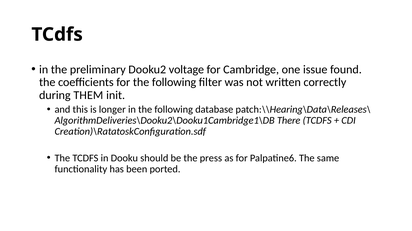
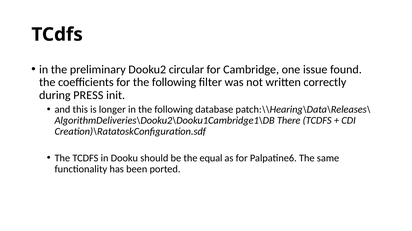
voltage: voltage -> circular (186, 70)
THEM: THEM -> PRESS (88, 96)
press: press -> equal (211, 159)
